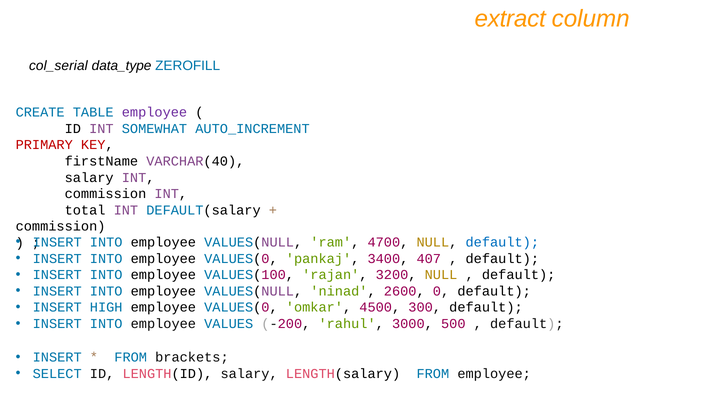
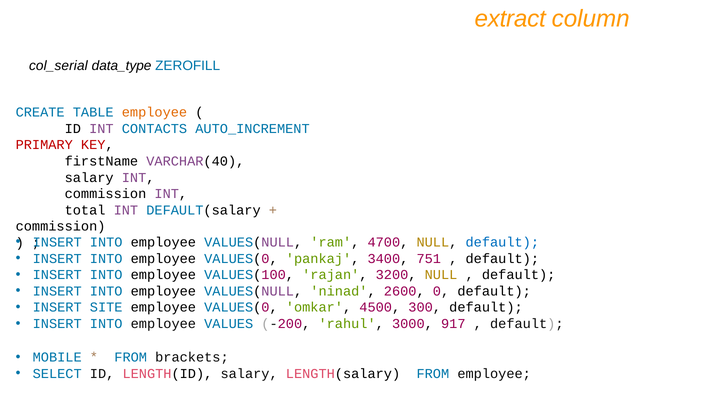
employee colour: purple -> orange (154, 112)
SOMEWHAT: SOMEWHAT -> CONTACTS (154, 129)
407: 407 -> 751 (429, 259)
HIGH: HIGH -> SITE (106, 308)
500: 500 -> 917 (453, 324)
INSERT: INSERT -> MOBILE (57, 358)
